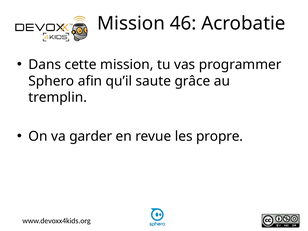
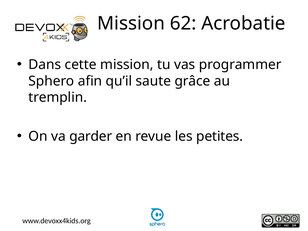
46: 46 -> 62 (183, 23)
propre: propre -> petites (220, 136)
